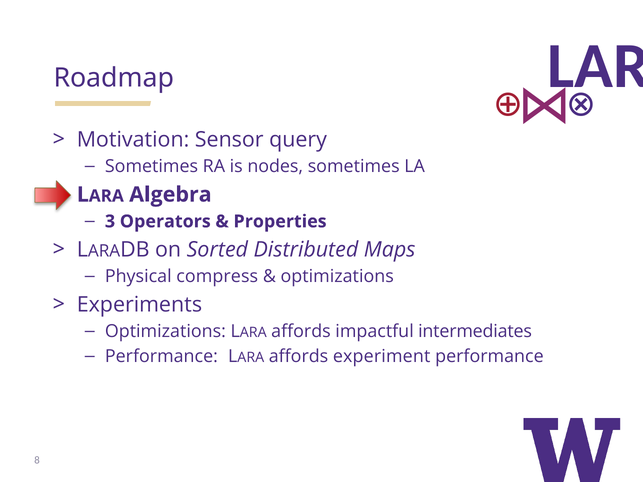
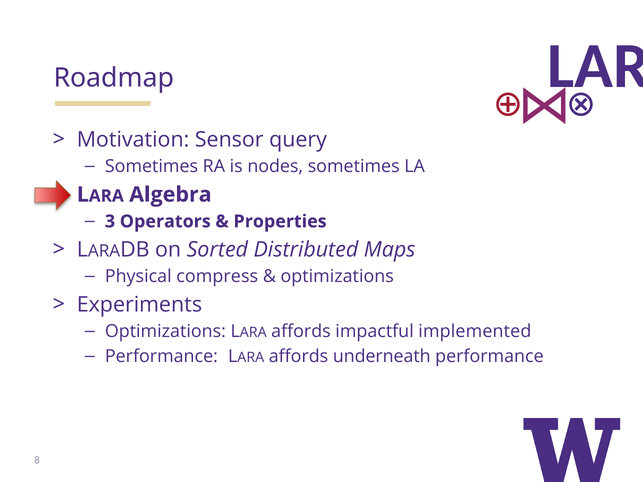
intermediates: intermediates -> implemented (475, 332)
experiment: experiment -> underneath (382, 357)
